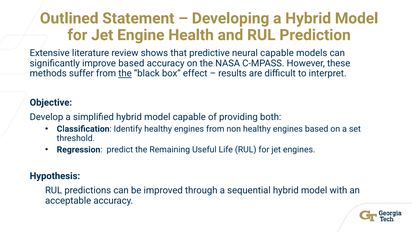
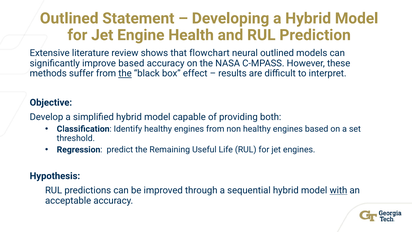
predictive: predictive -> flowchart (209, 53)
neural capable: capable -> outlined (277, 53)
with underline: none -> present (338, 190)
